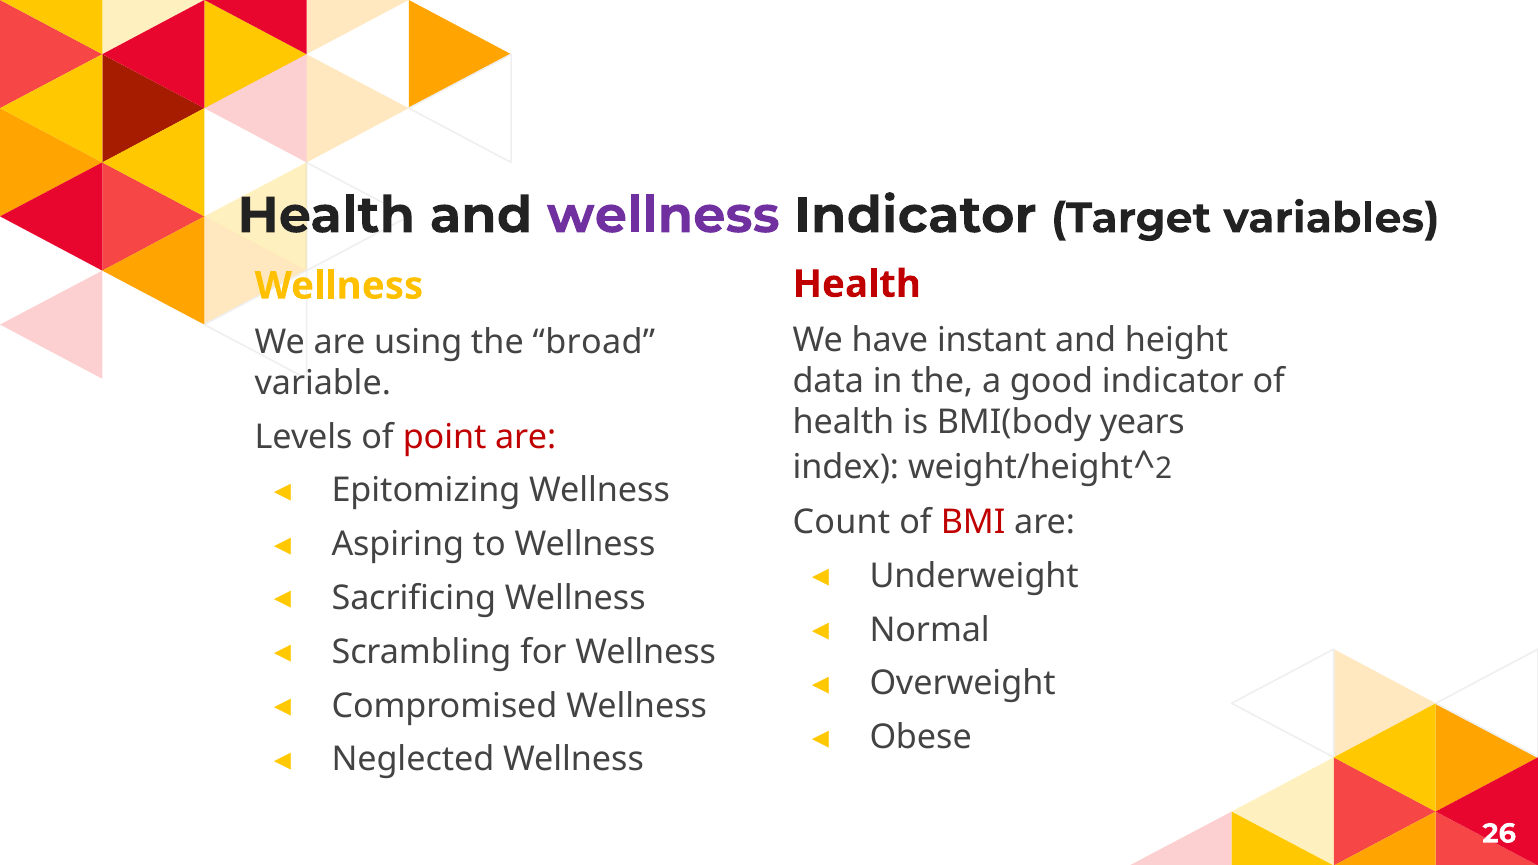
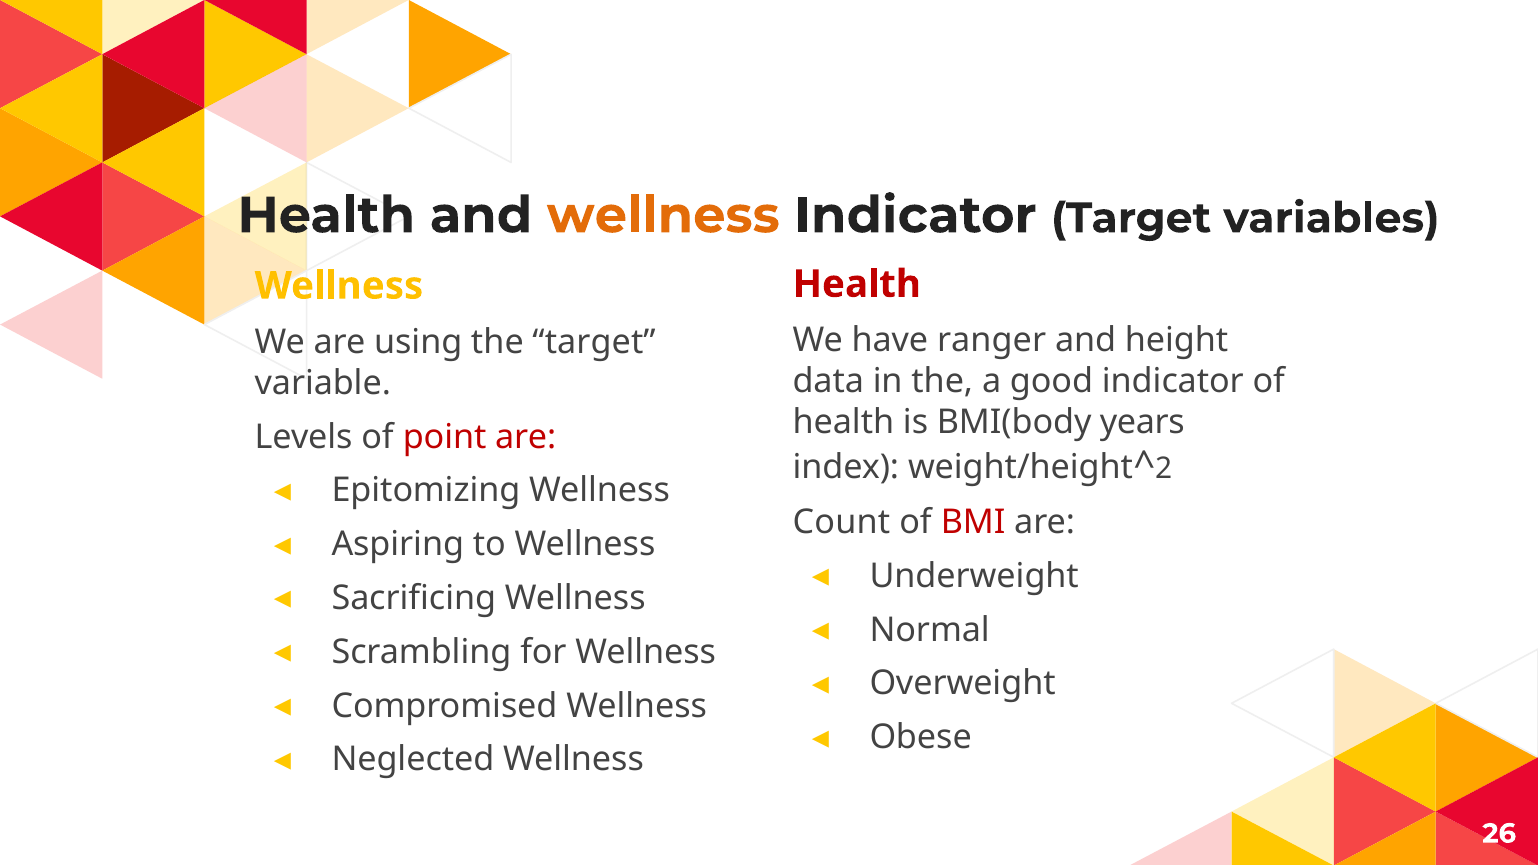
wellness colour: purple -> orange (663, 216)
instant: instant -> ranger (992, 340)
the broad: broad -> target (594, 342)
